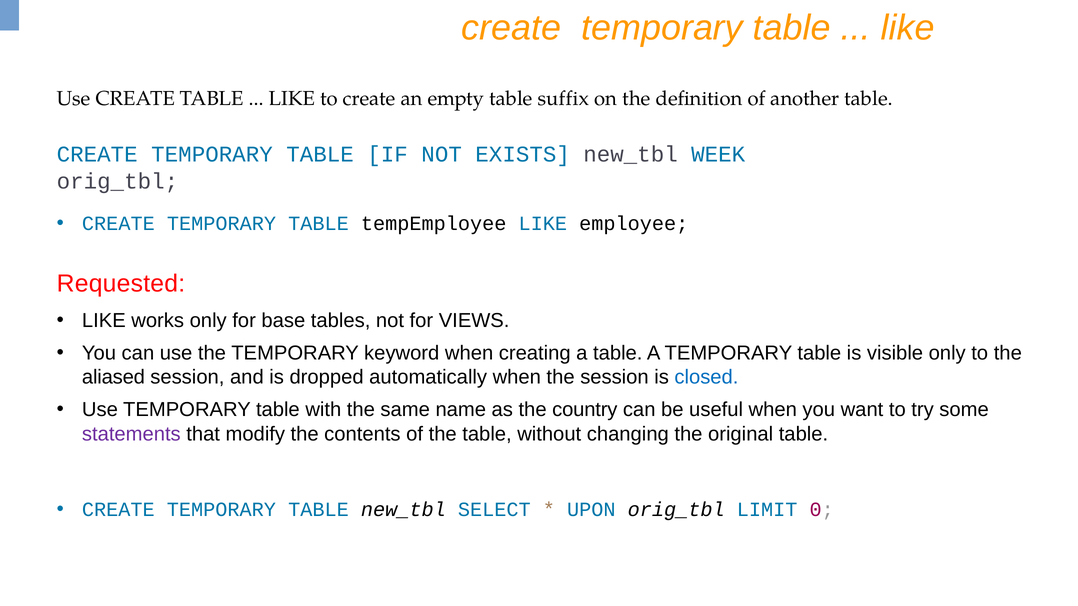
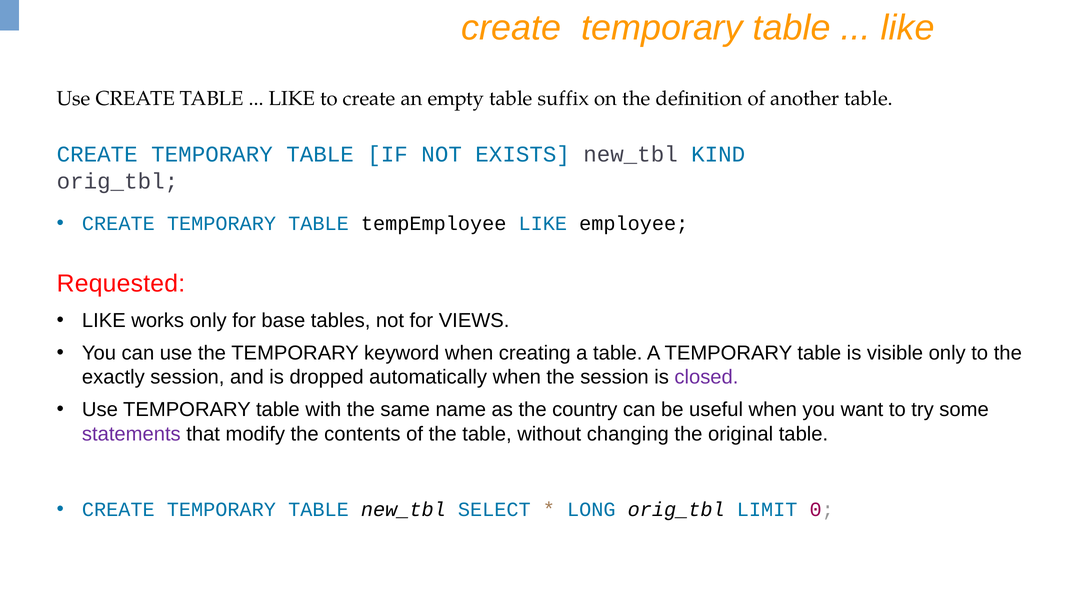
WEEK: WEEK -> KIND (718, 154)
aliased: aliased -> exactly (113, 378)
closed colour: blue -> purple (706, 378)
UPON: UPON -> LONG (591, 510)
